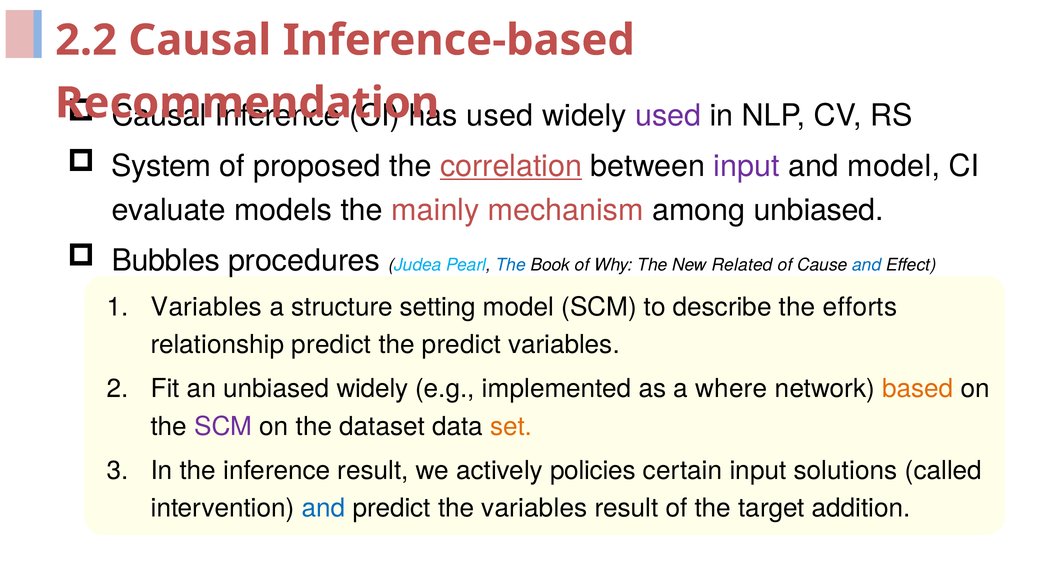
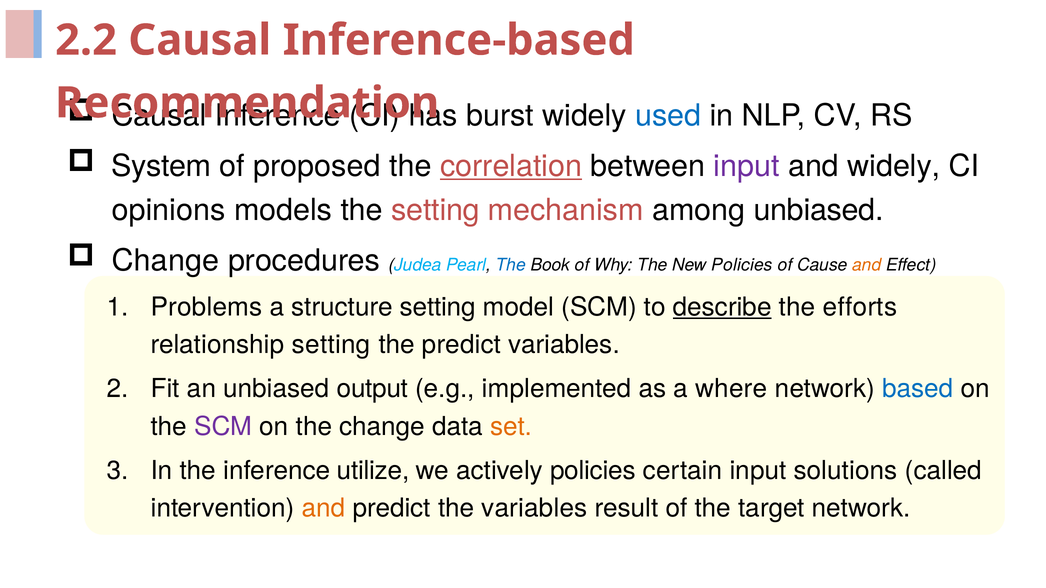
used: used -> burst (500, 116)
used colour: purple -> blue (668, 116)
and model: model -> widely (894, 166)
evaluate: evaluate -> opinions (169, 210)
the mainly: mainly -> setting (436, 210)
Bubbles: Bubbles -> Change (165, 261)
New Related: Related -> Policies (742, 265)
and colour: blue -> orange (867, 265)
Variables: Variables -> Problems (207, 307)
describe underline: none -> present (722, 307)
relationship predict: predict -> setting (331, 345)
unbiased widely: widely -> output (372, 389)
based colour: orange -> blue (918, 389)
the dataset: dataset -> change (382, 427)
inference result: result -> utilize (373, 471)
and colour: blue -> orange (324, 509)
target addition: addition -> network (861, 509)
